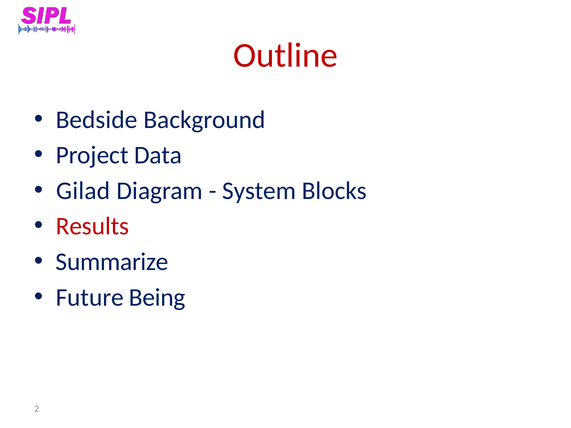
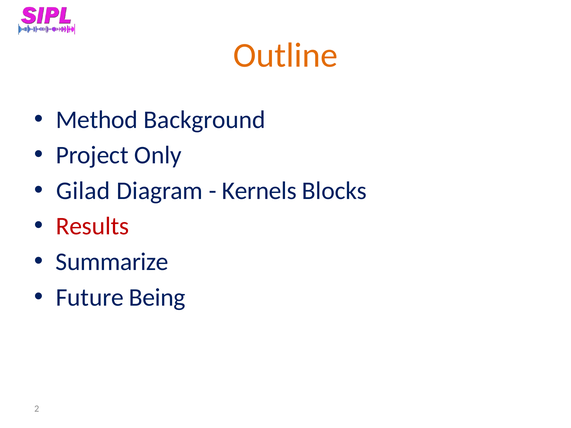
Outline colour: red -> orange (285, 55)
Bedside: Bedside -> Method (97, 120)
Data: Data -> Only (158, 155)
System: System -> Kernels (259, 191)
